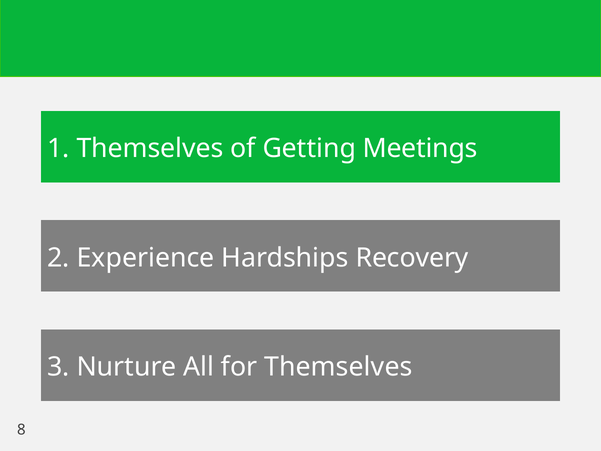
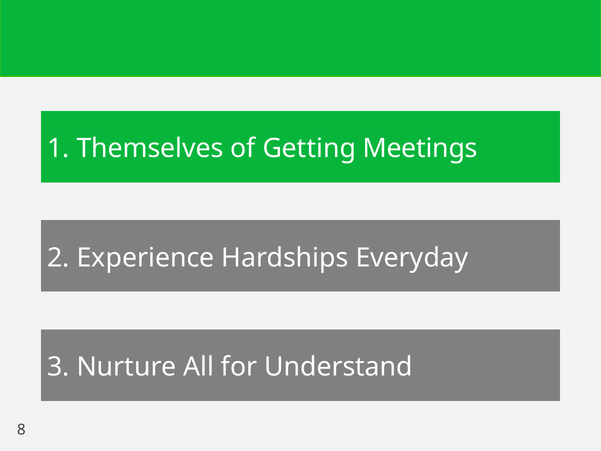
Recovery: Recovery -> Everyday (412, 258)
for Themselves: Themselves -> Understand (338, 367)
